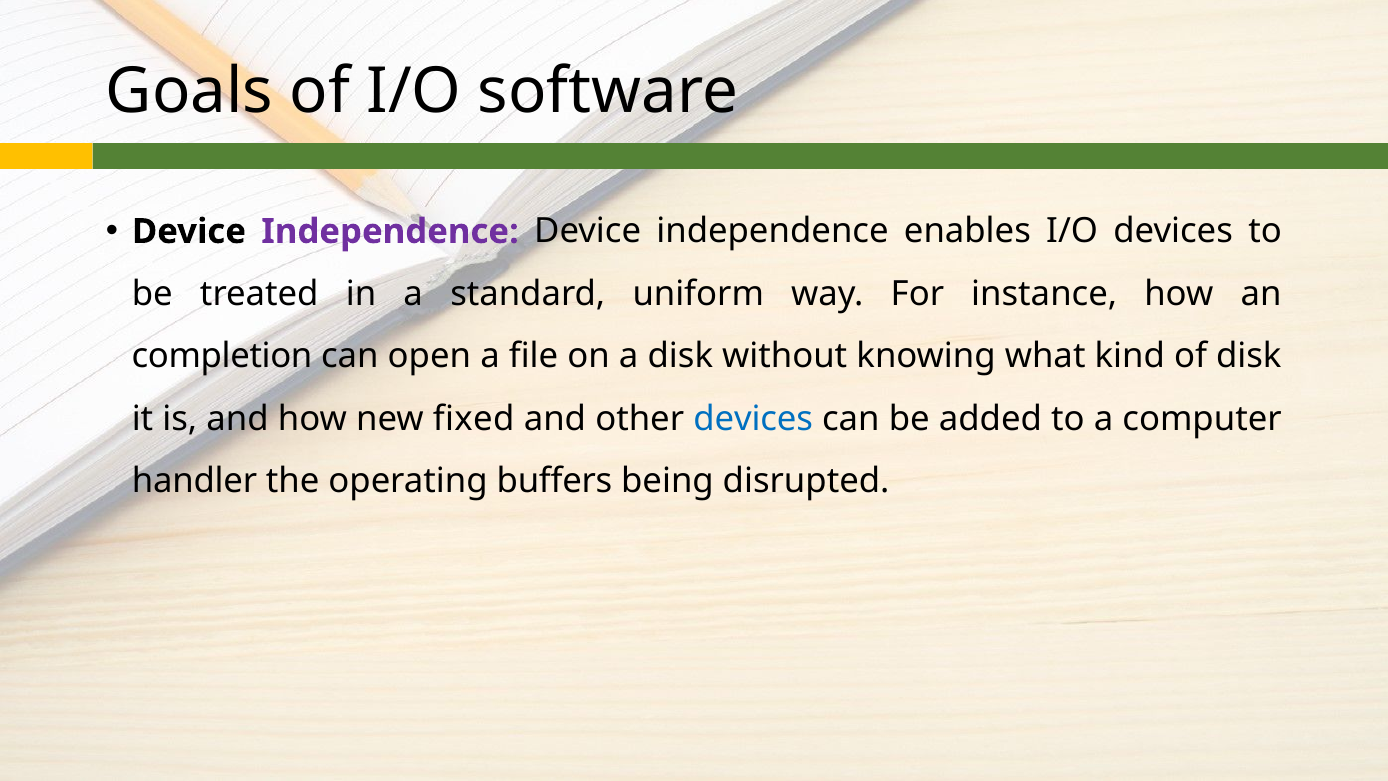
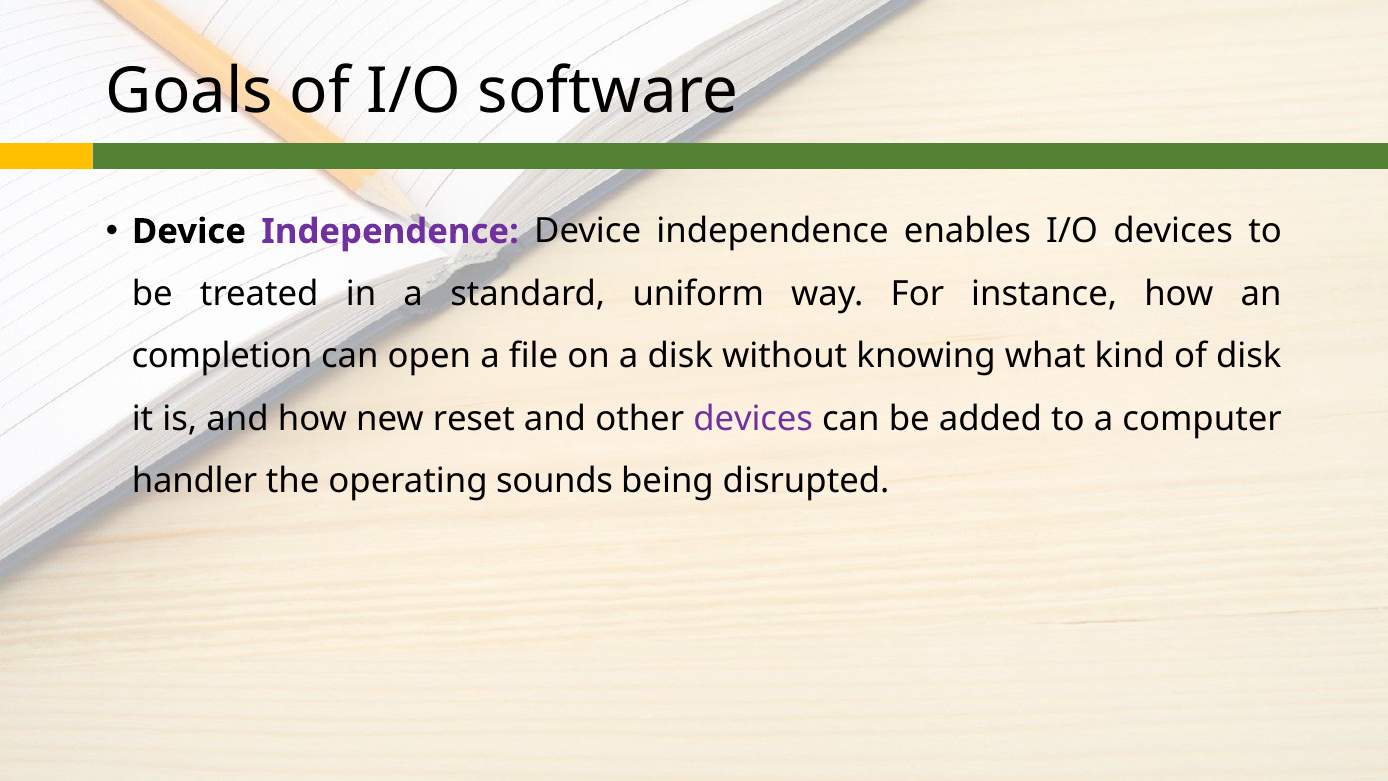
fixed: fixed -> reset (474, 419)
devices colour: blue -> purple (753, 419)
buffers: buffers -> sounds (555, 481)
